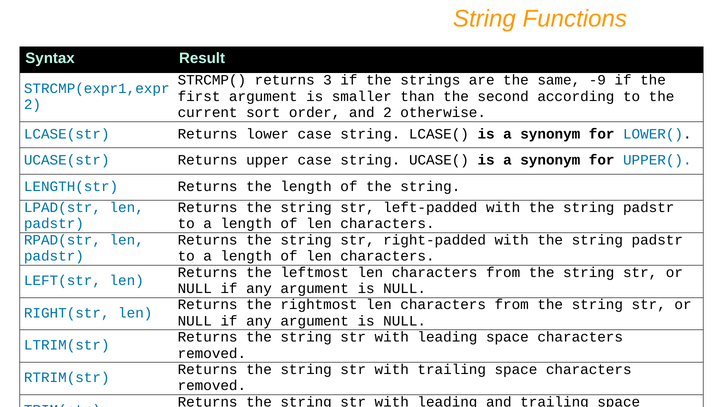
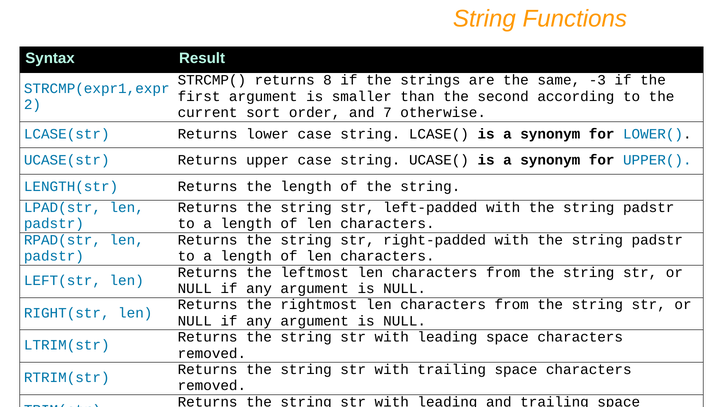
3: 3 -> 8 (328, 80)
-9: -9 -> -3 (597, 80)
and 2: 2 -> 7 (387, 112)
